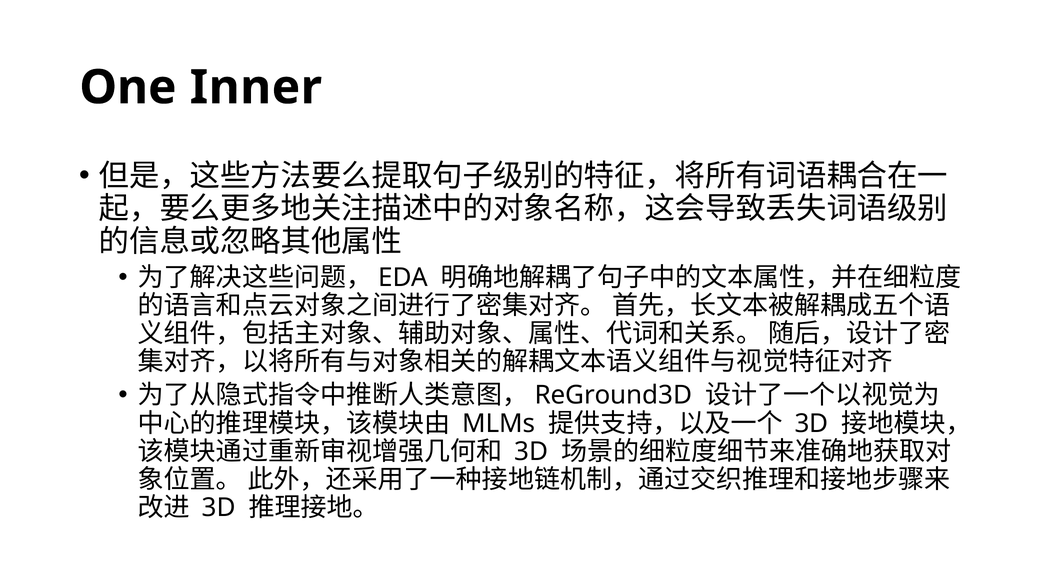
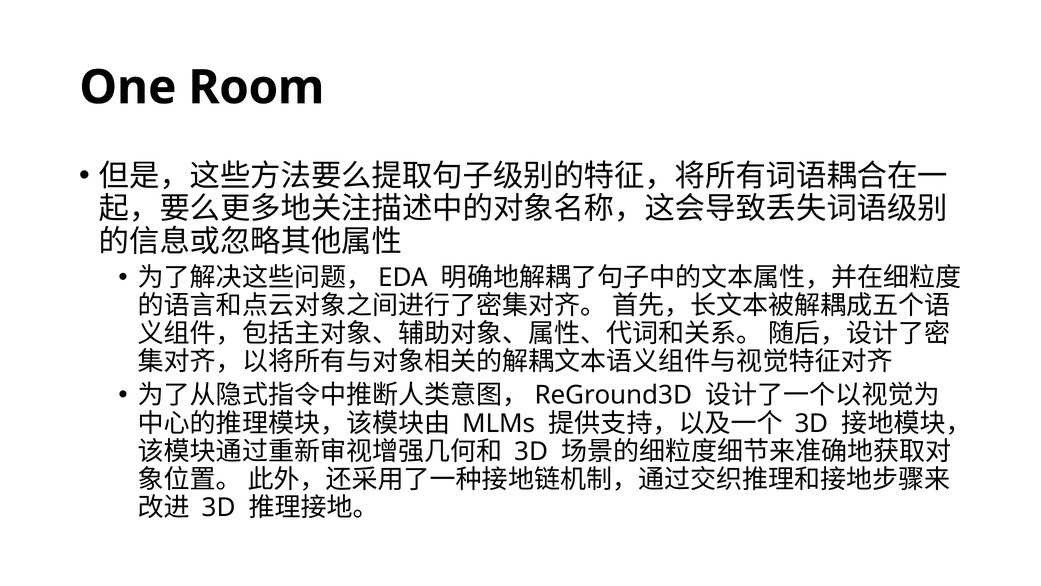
Inner: Inner -> Room (256, 87)
